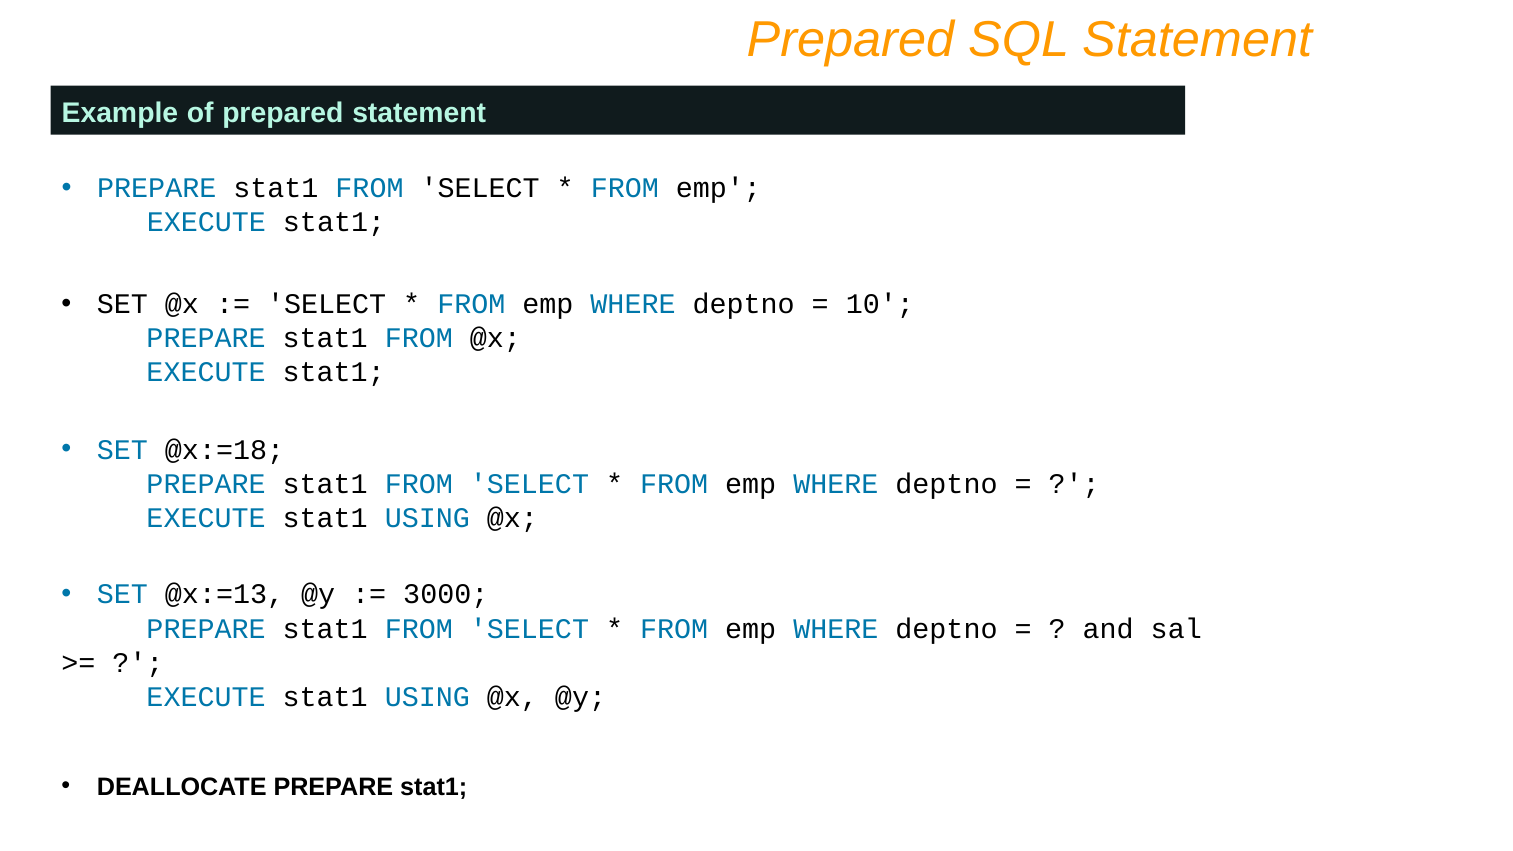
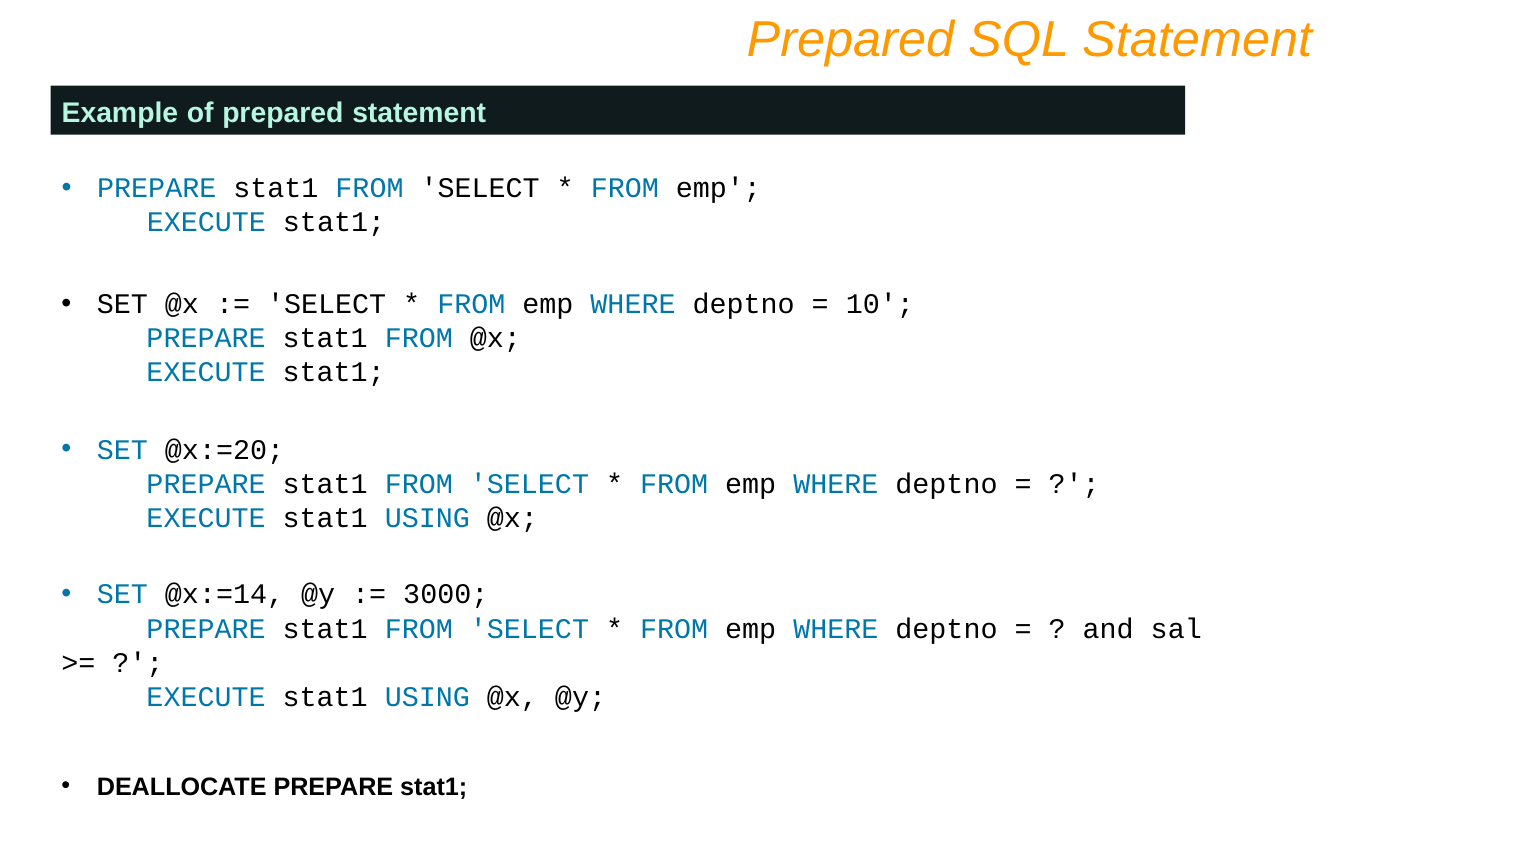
@x:=18: @x:=18 -> @x:=20 (225, 450)
@x:=13: @x:=13 -> @x:=14 (225, 595)
